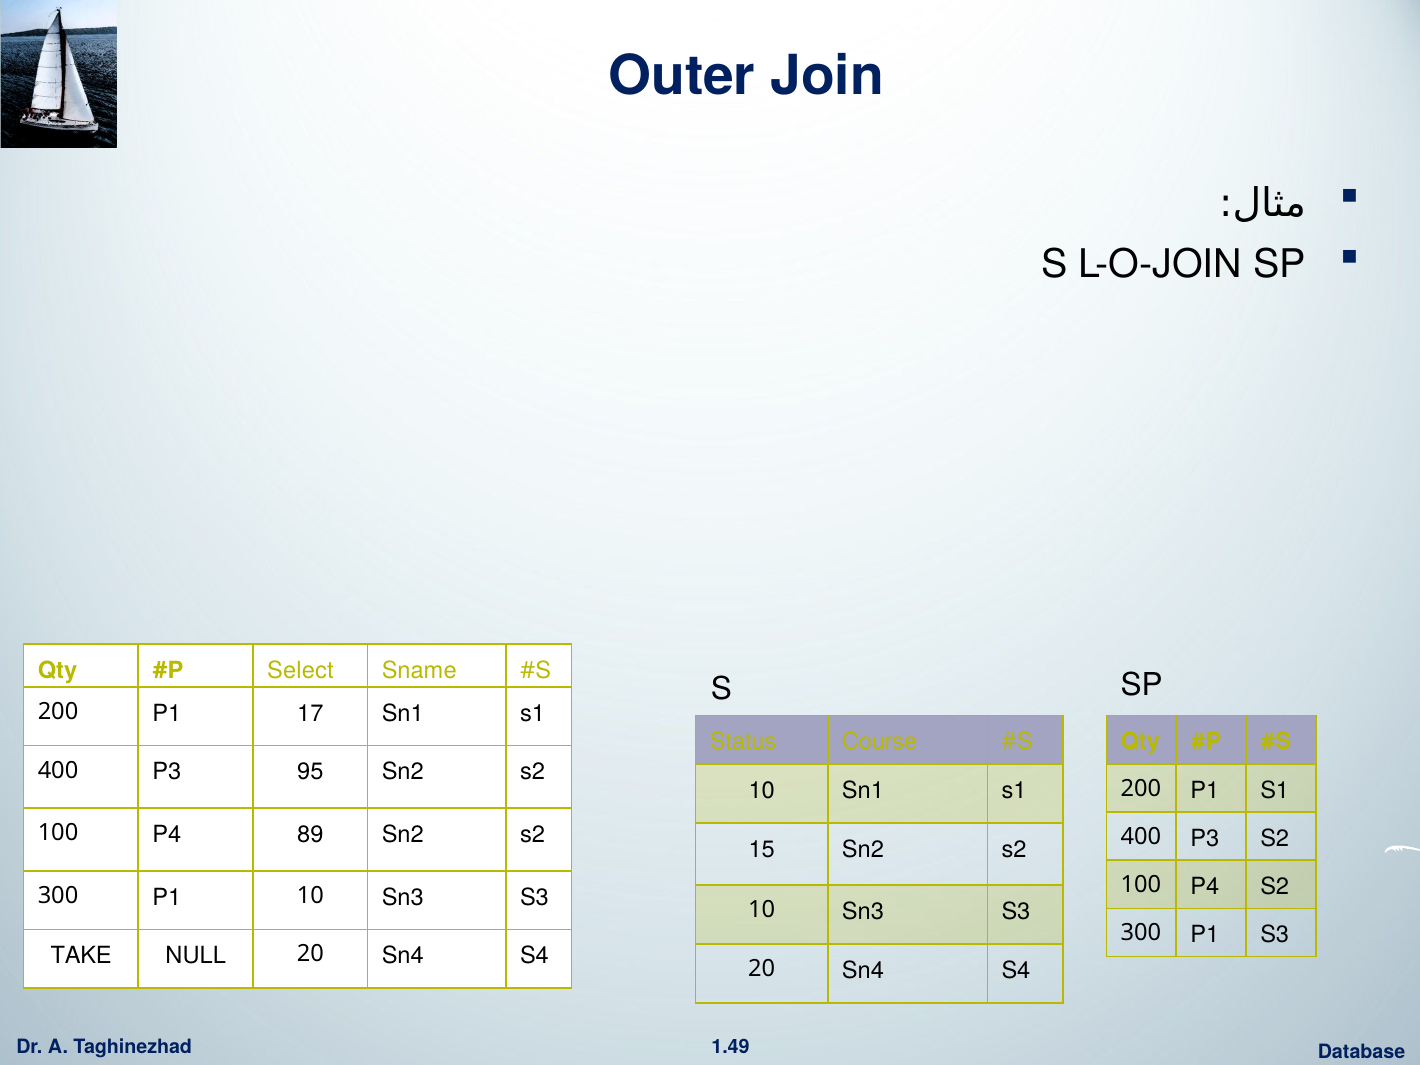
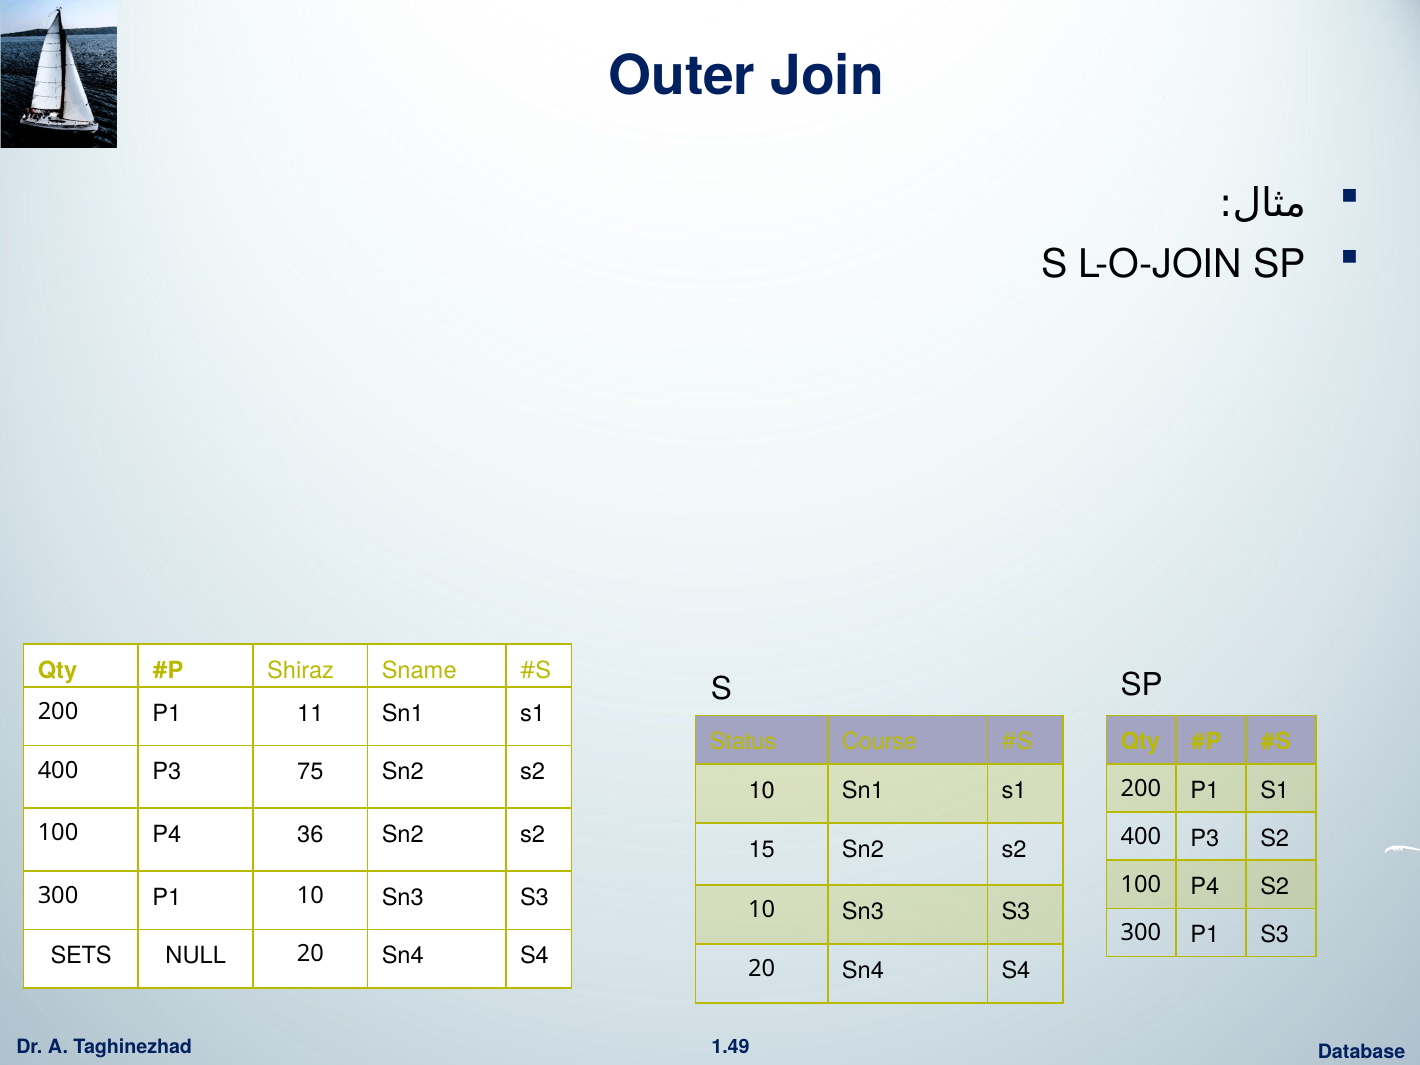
Select: Select -> Shiraz (301, 671)
17: 17 -> 11 (310, 713)
95: 95 -> 75 (310, 772)
89: 89 -> 36 (310, 835)
TAKE: TAKE -> SETS (81, 956)
